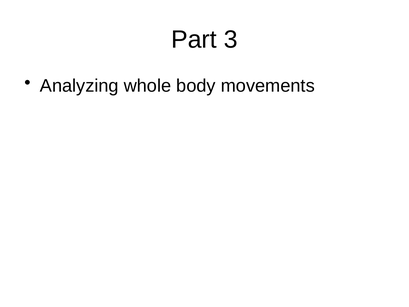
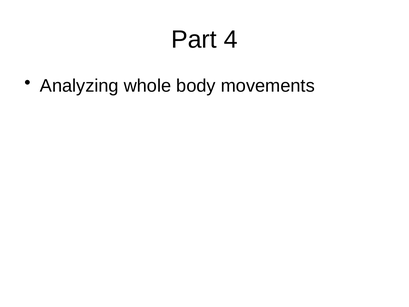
3: 3 -> 4 (231, 40)
